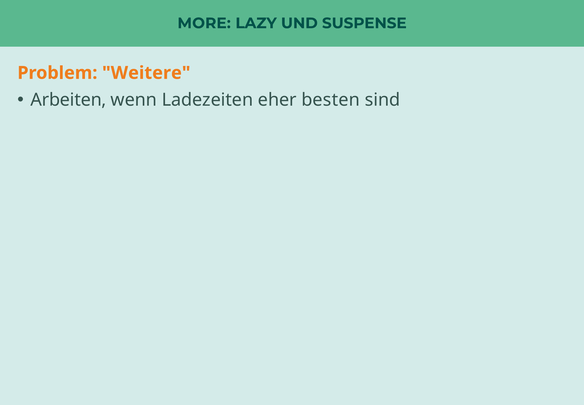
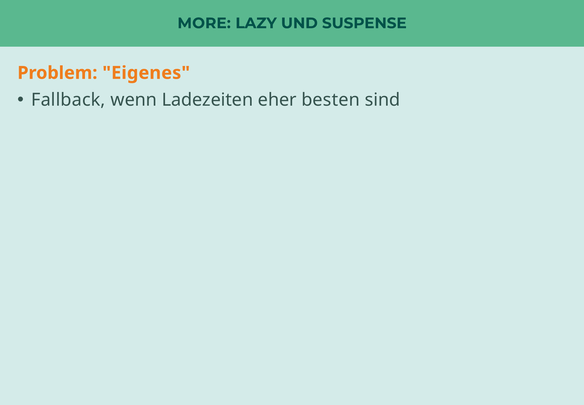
Weitere: Weitere -> Eigenes (146, 73)
Arbeiten: Arbeiten -> Fallback (68, 100)
